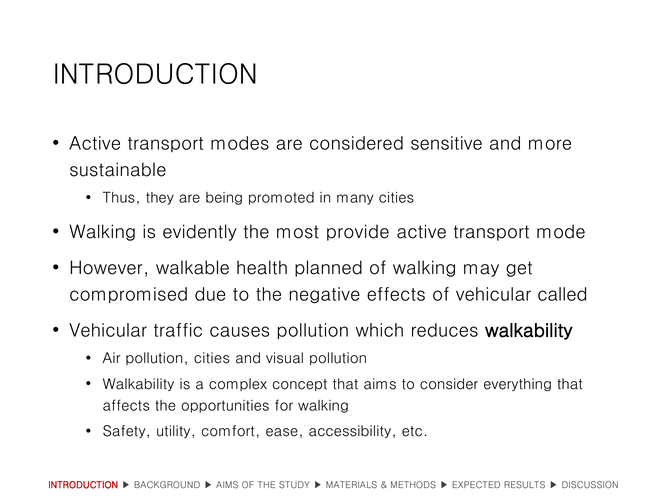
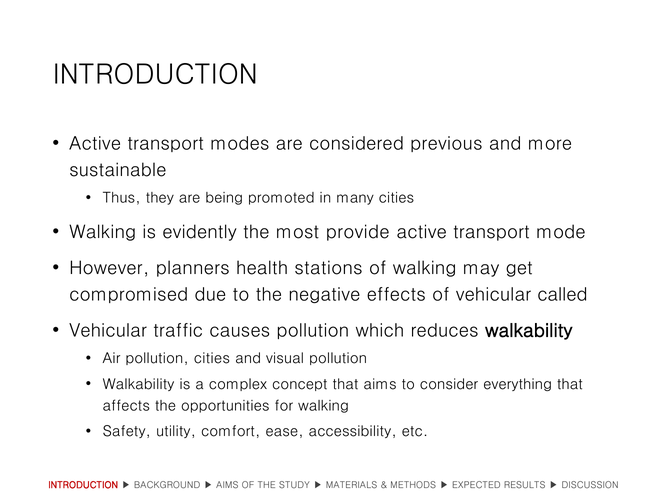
sensitive: sensitive -> previous (446, 144)
walkable: walkable -> planners (193, 268)
planned: planned -> stations (328, 268)
